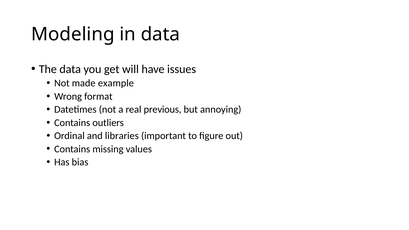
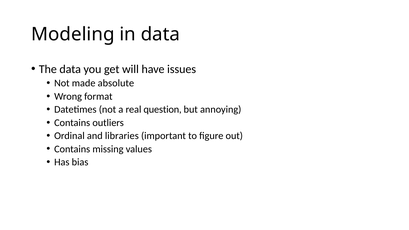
example: example -> absolute (116, 83)
previous: previous -> question (163, 110)
